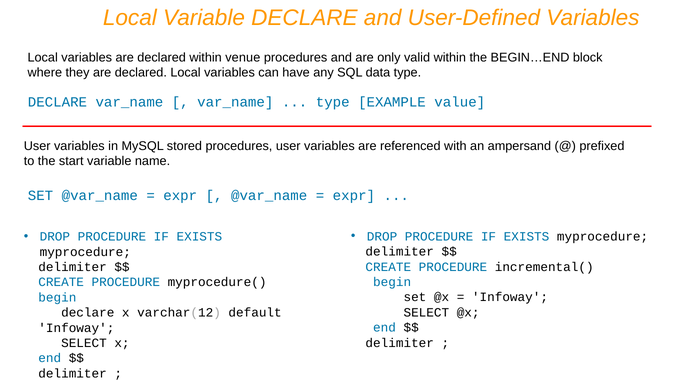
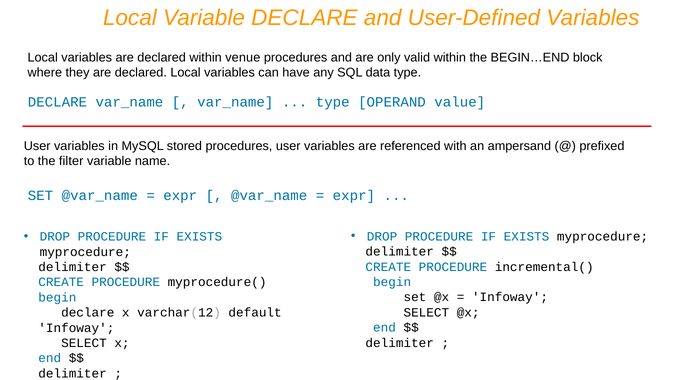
EXAMPLE: EXAMPLE -> OPERAND (392, 102)
start: start -> filter (71, 161)
